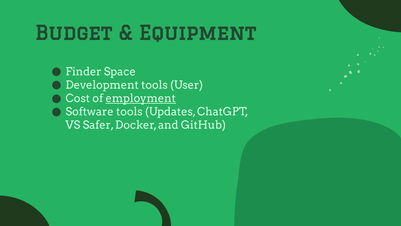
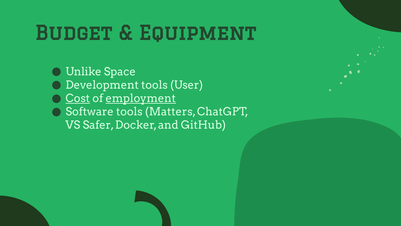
Finder: Finder -> Unlike (84, 72)
Cost underline: none -> present (78, 98)
Updates: Updates -> Matters (170, 112)
